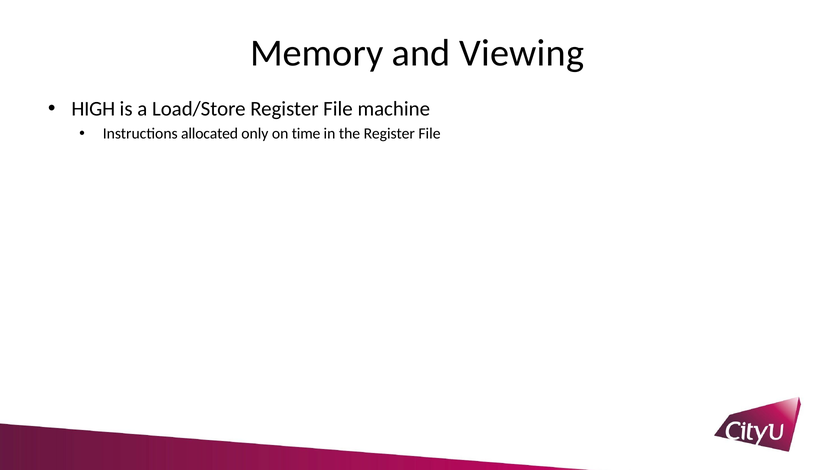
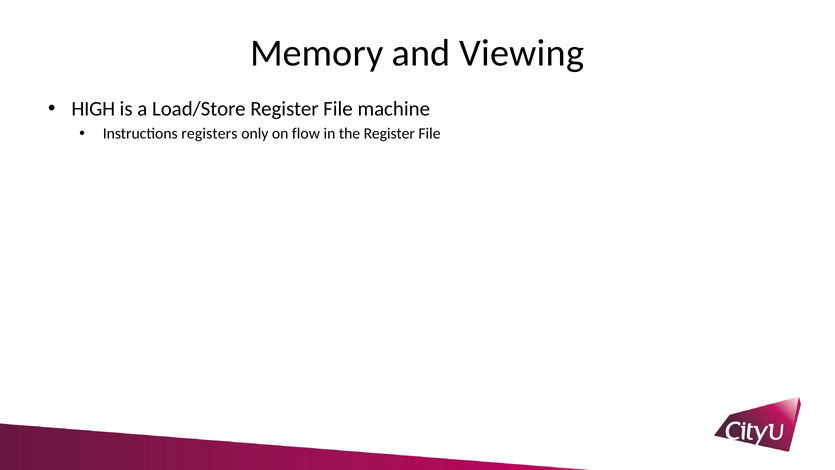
allocated: allocated -> registers (209, 134)
time: time -> flow (306, 134)
